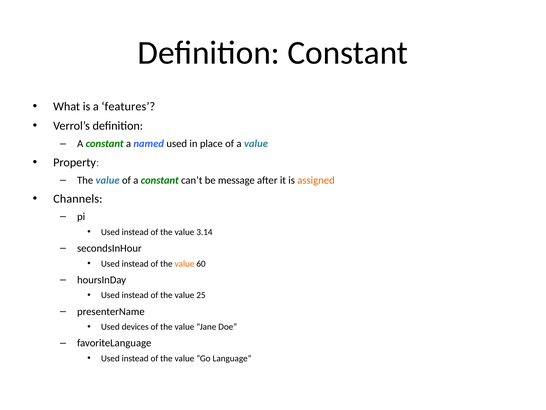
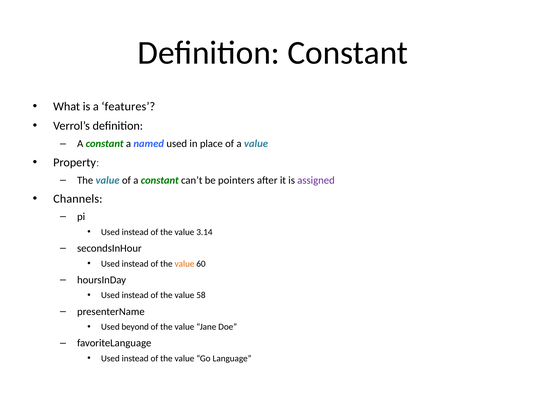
message: message -> pointers (236, 180)
assigned colour: orange -> purple (316, 180)
25: 25 -> 58 (201, 295)
devices: devices -> beyond (135, 326)
